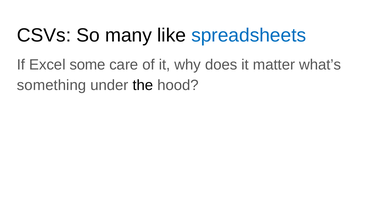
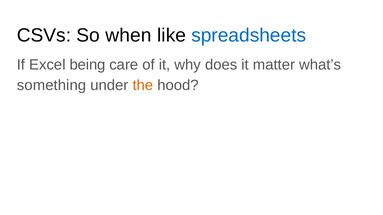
many: many -> when (128, 35)
some: some -> being (88, 65)
the colour: black -> orange (143, 85)
